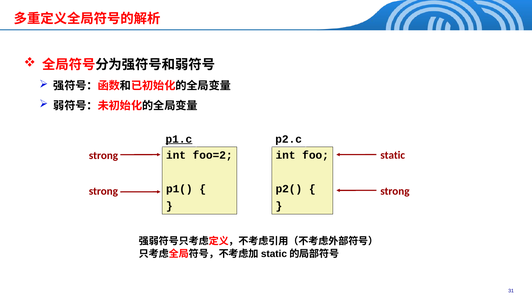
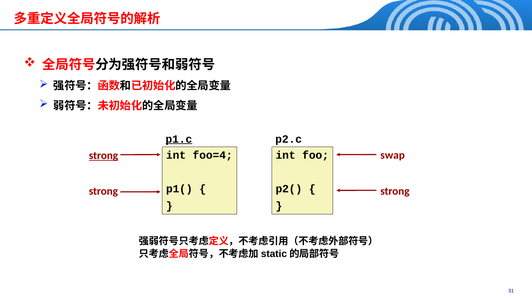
static: static -> swap (393, 155)
strong underline: none -> present (103, 156)
foo=2: foo=2 -> foo=4 (213, 155)
